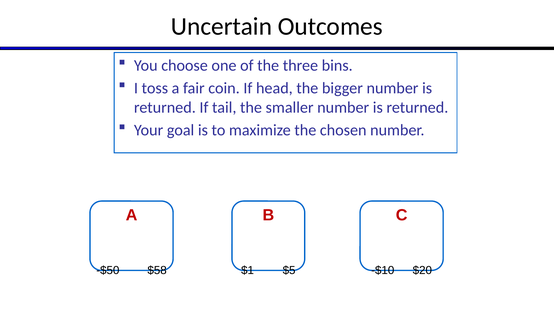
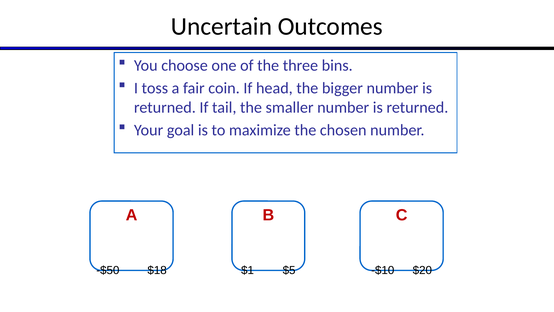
$58: $58 -> $18 (157, 270)
